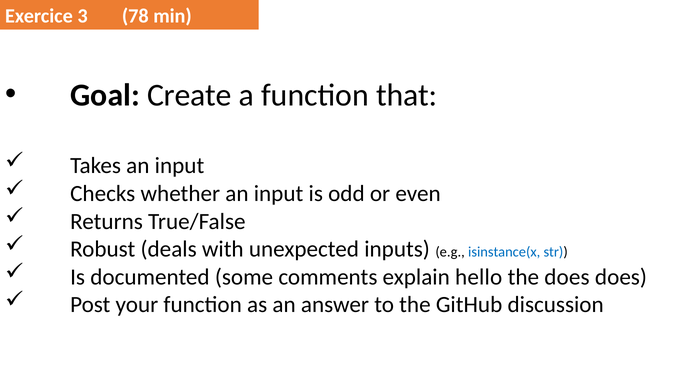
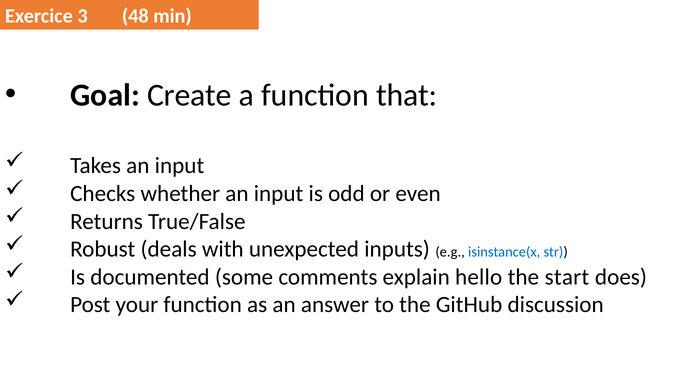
78: 78 -> 48 (135, 16)
the does: does -> start (567, 277)
